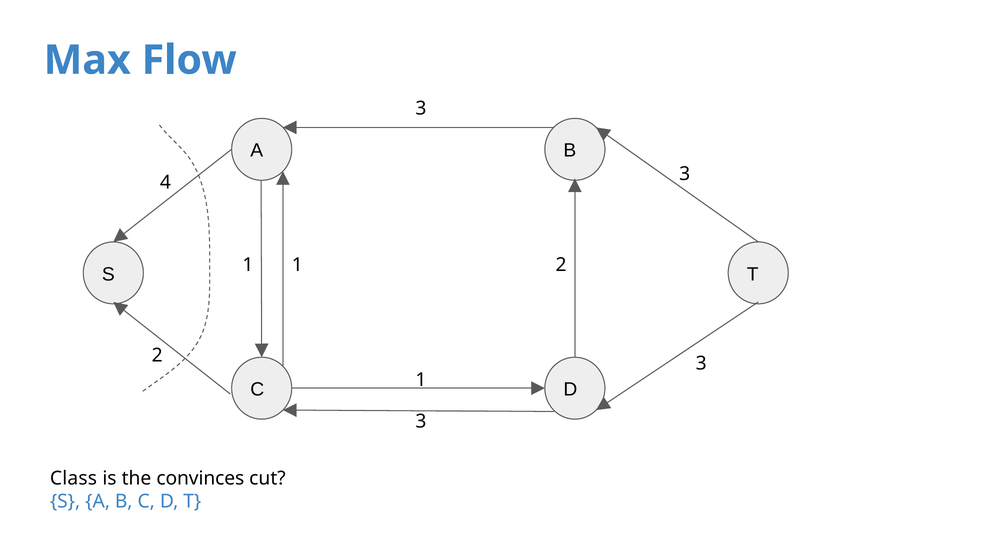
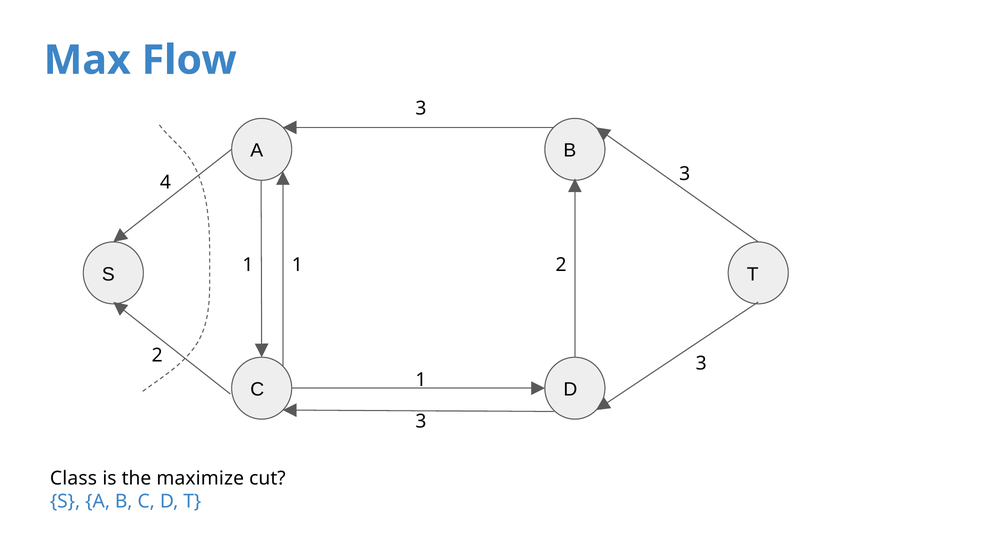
convinces: convinces -> maximize (200, 479)
